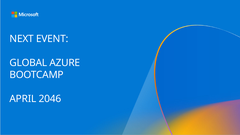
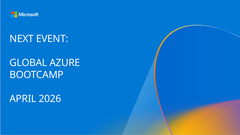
2046: 2046 -> 2026 (50, 99)
